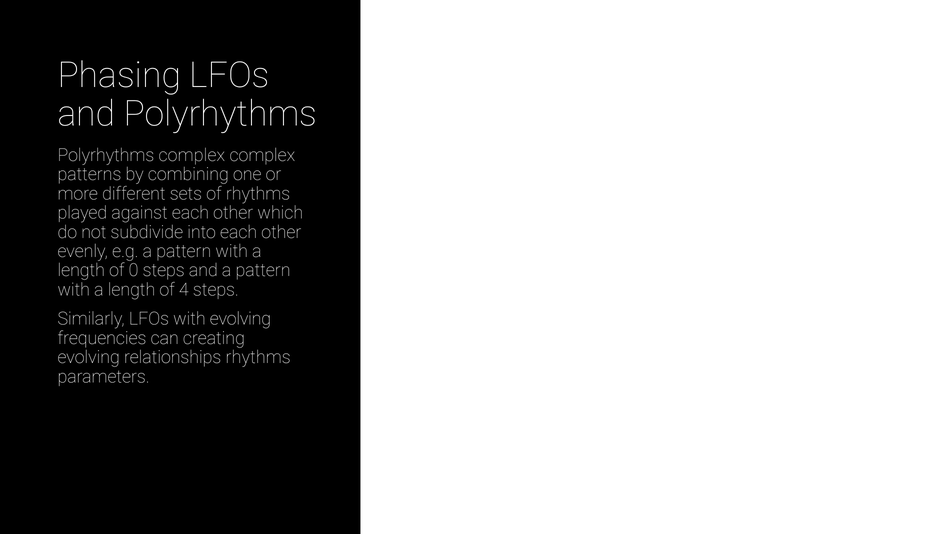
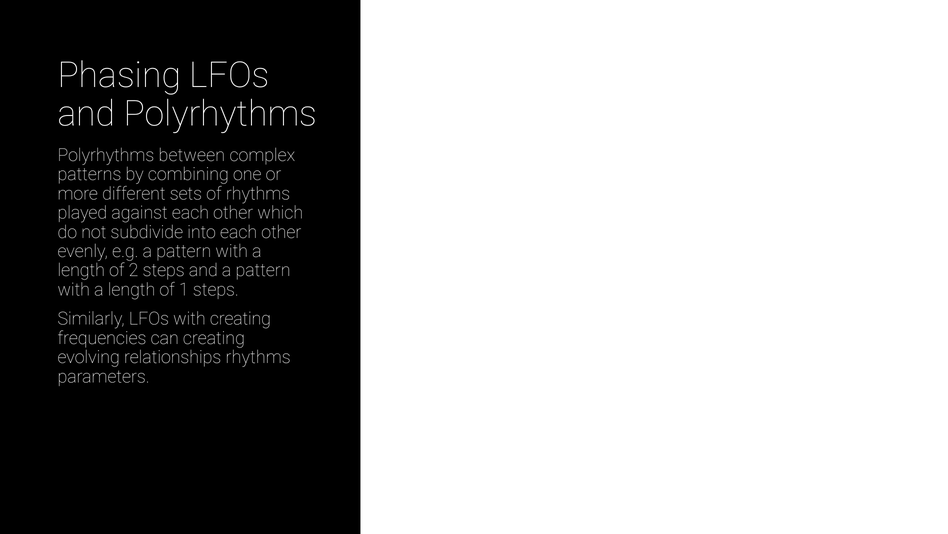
Polyrhythms complex: complex -> between (192, 155)
0: 0 -> 2 (134, 270)
4: 4 -> 1 (184, 289)
with evolving: evolving -> creating (240, 319)
